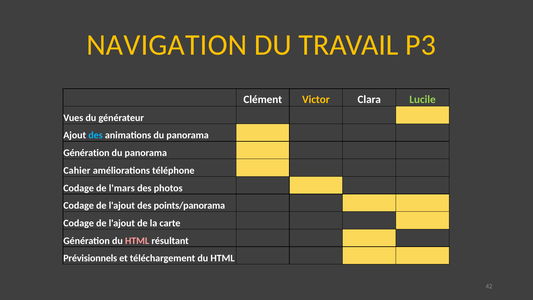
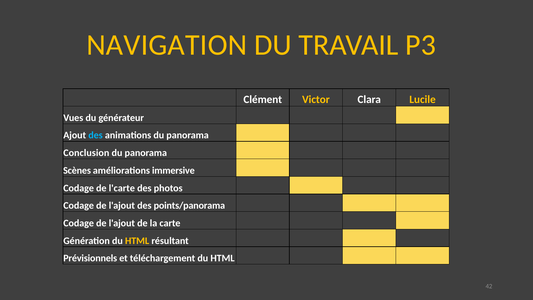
Lucile colour: light green -> yellow (423, 99)
Génération: Génération -> Conclusion (86, 153)
Cahier: Cahier -> Scènes (77, 170)
téléphone: téléphone -> immersive (173, 170)
l'mars: l'mars -> l'carte (122, 188)
HTML colour: pink -> yellow (137, 241)
